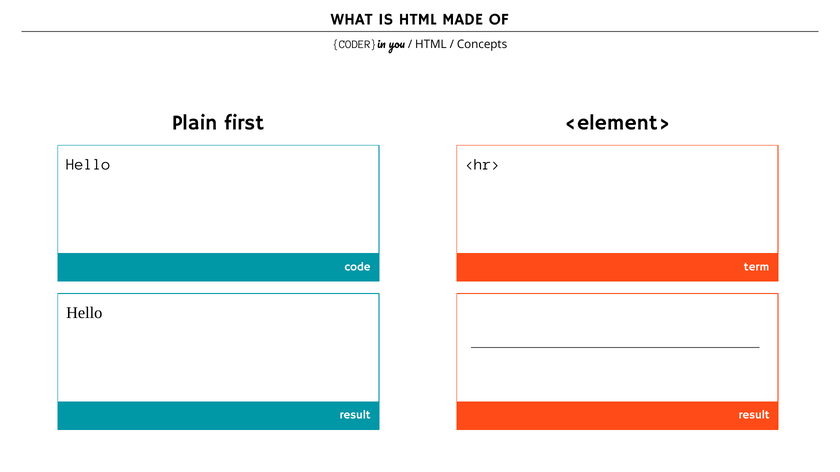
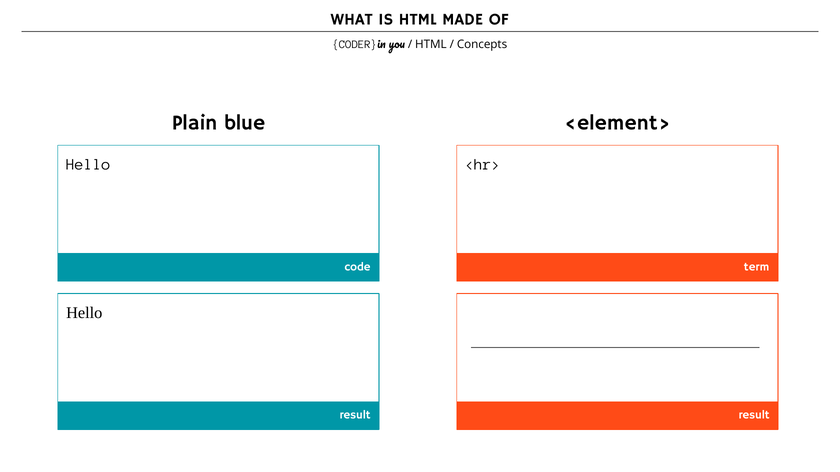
first: first -> blue (245, 123)
